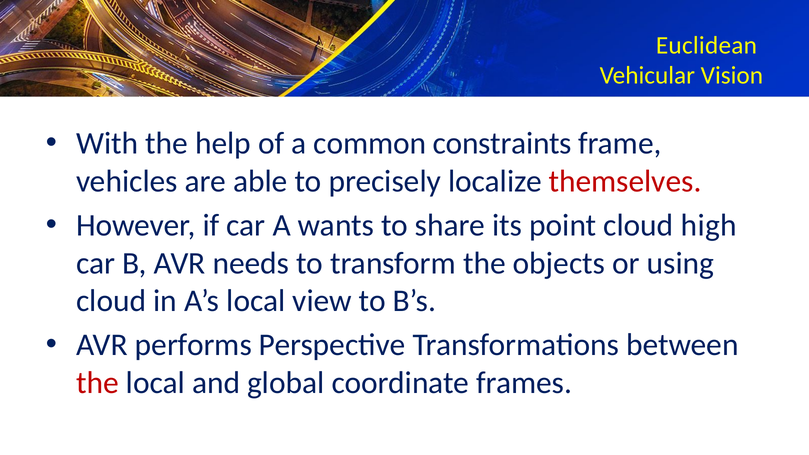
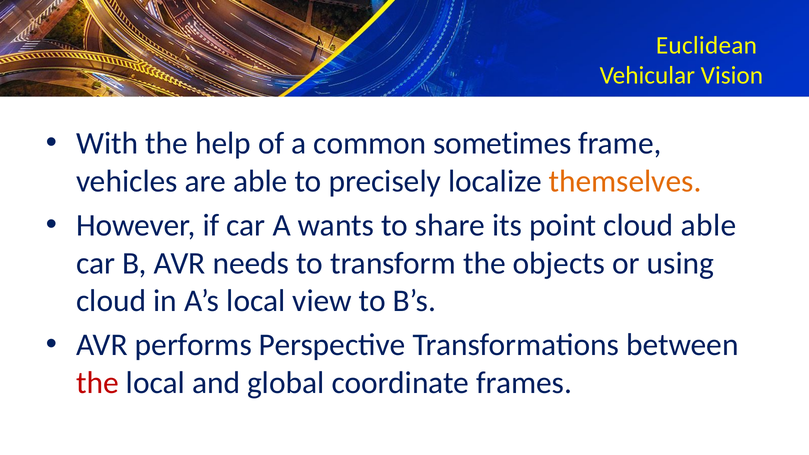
constraints: constraints -> sometimes (502, 144)
themselves colour: red -> orange (625, 181)
cloud high: high -> able (709, 225)
